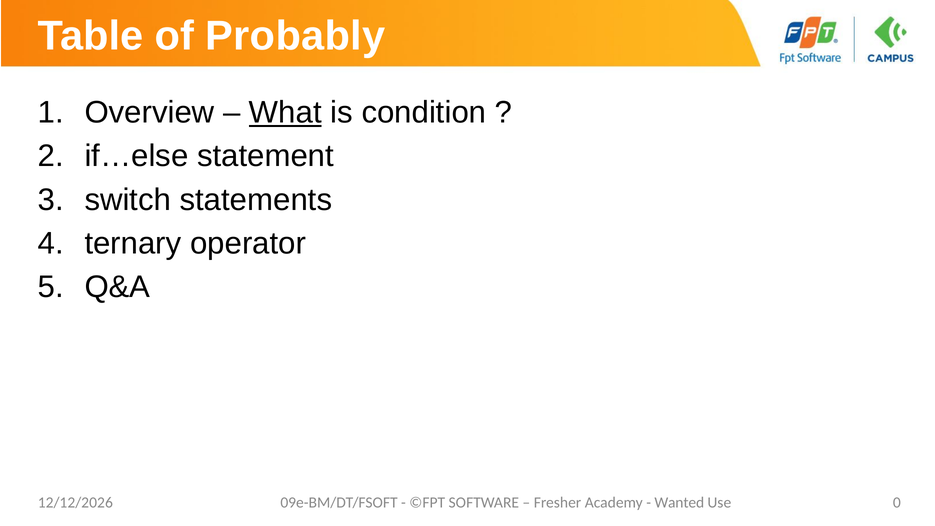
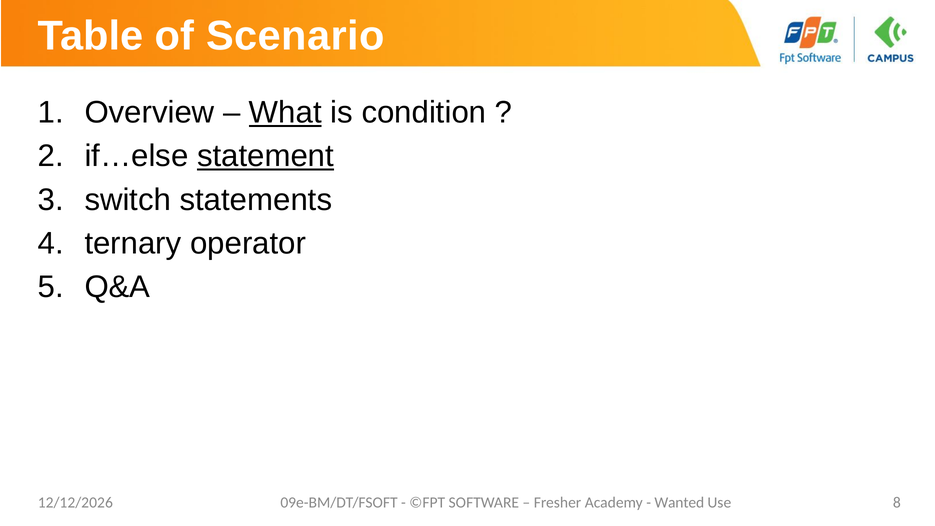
Probably: Probably -> Scenario (295, 36)
statement underline: none -> present (265, 156)
0: 0 -> 8 (897, 502)
